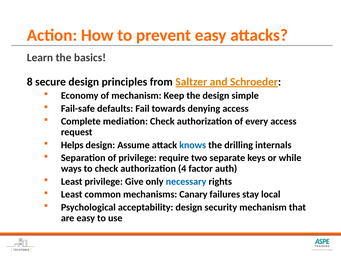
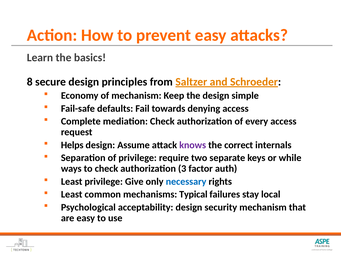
knows colour: blue -> purple (193, 145)
drilling: drilling -> correct (239, 145)
4: 4 -> 3 (182, 168)
Canary: Canary -> Typical (193, 194)
